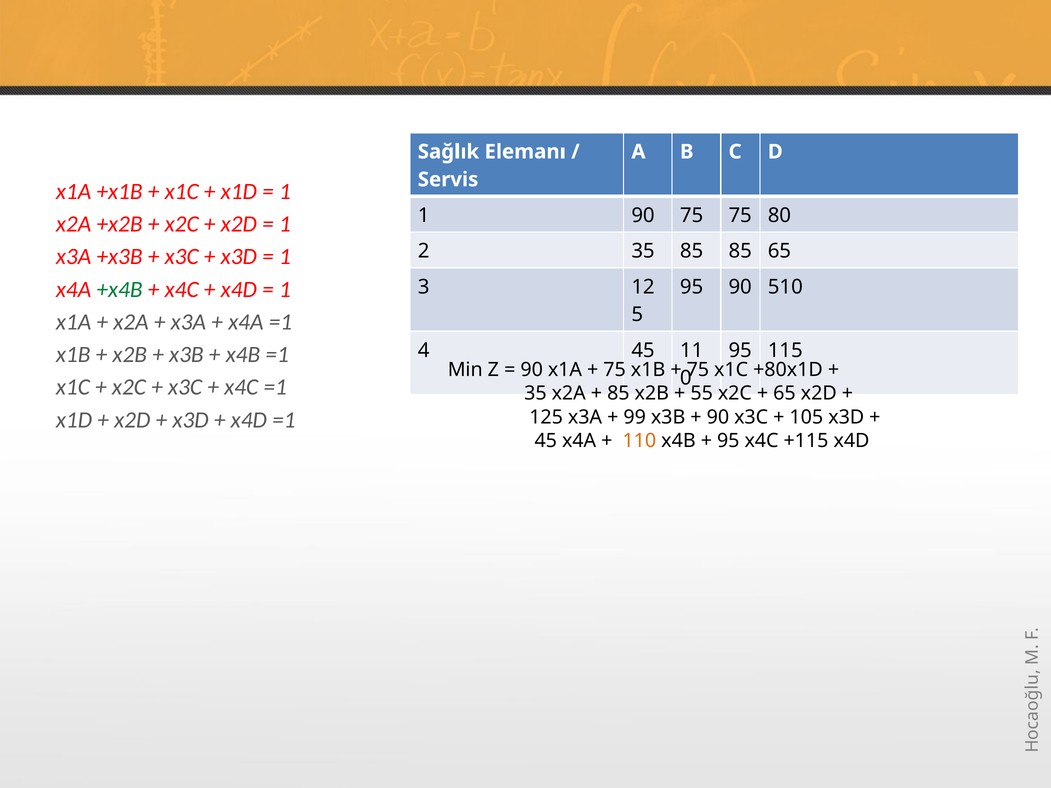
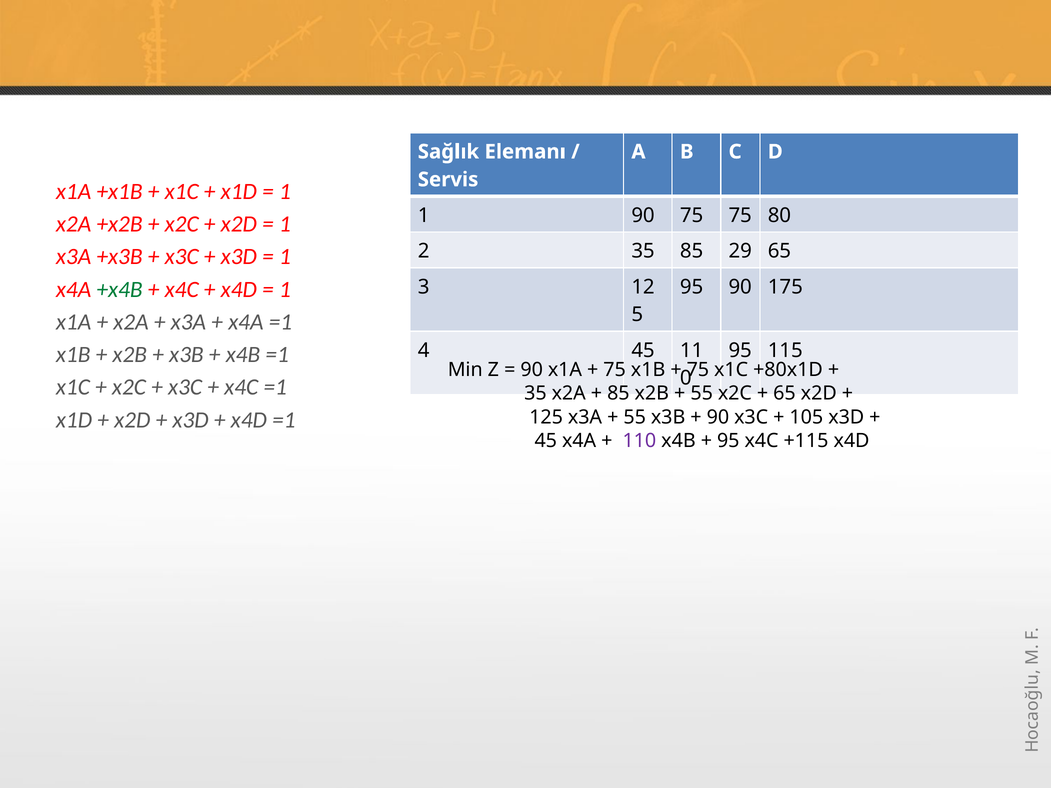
85 85: 85 -> 29 (740, 251)
510: 510 -> 175 (785, 287)
99: 99 -> 55 (635, 417)
110 colour: orange -> purple (639, 441)
